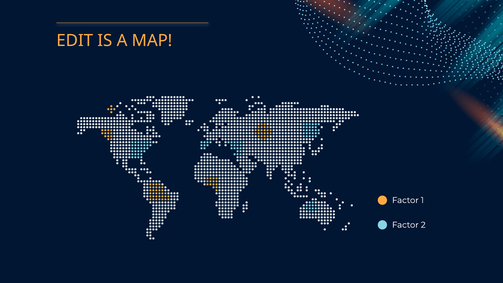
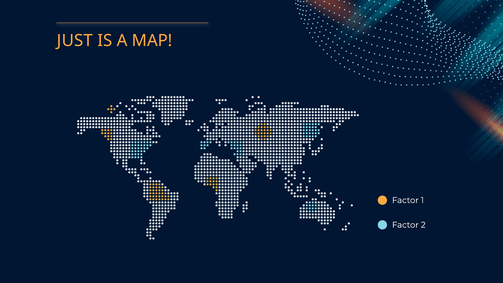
EDIT: EDIT -> JUST (75, 41)
